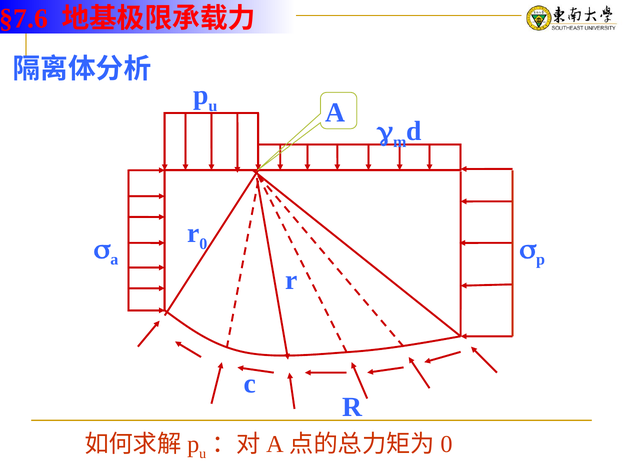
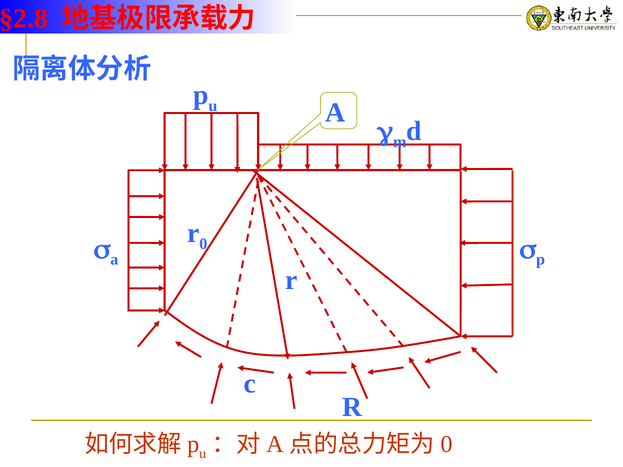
§7.6: §7.6 -> §2.8 (24, 19)
